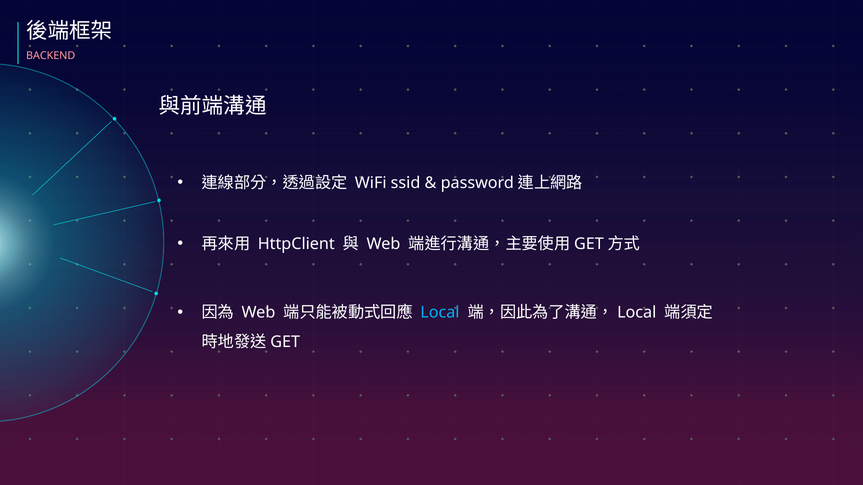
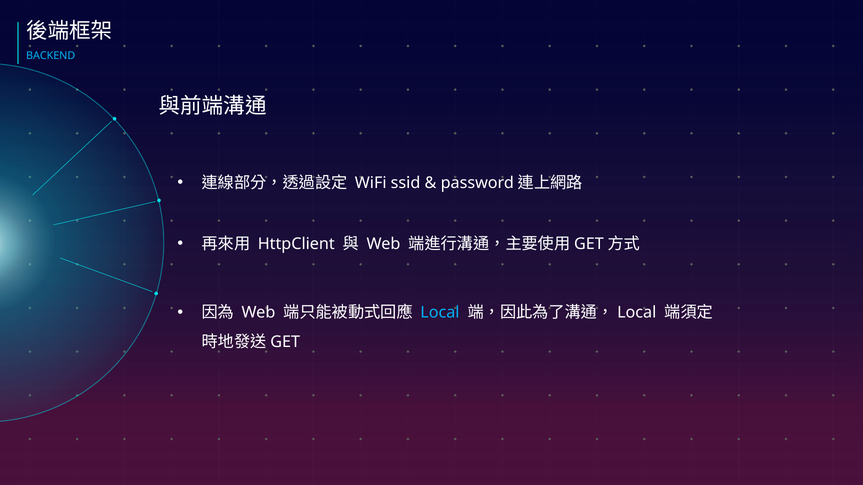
BACKEND colour: pink -> light blue (51, 56)
